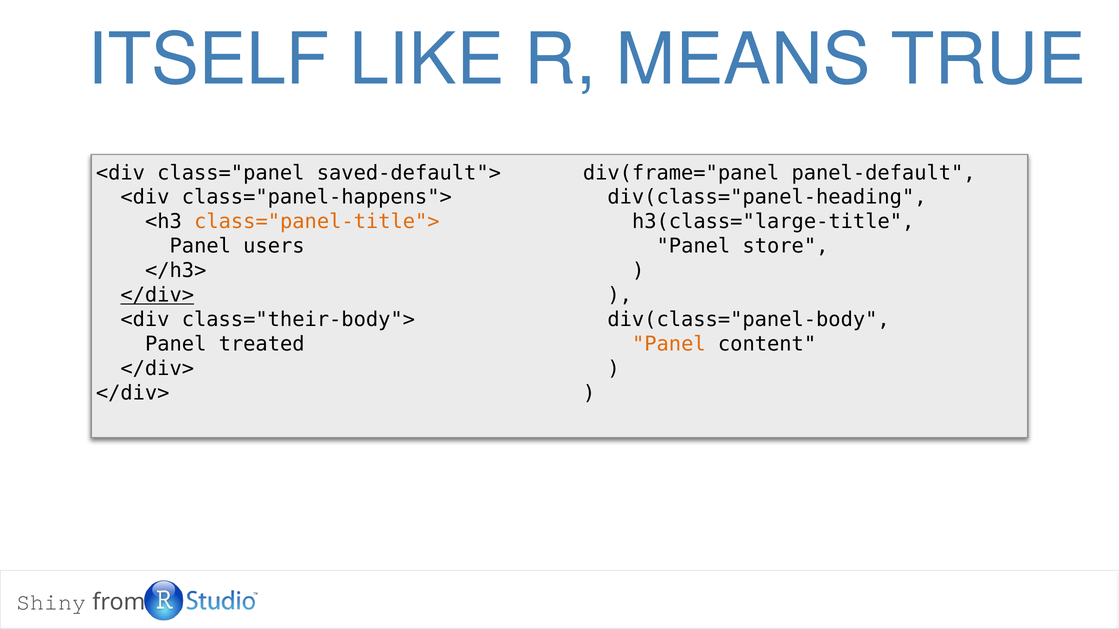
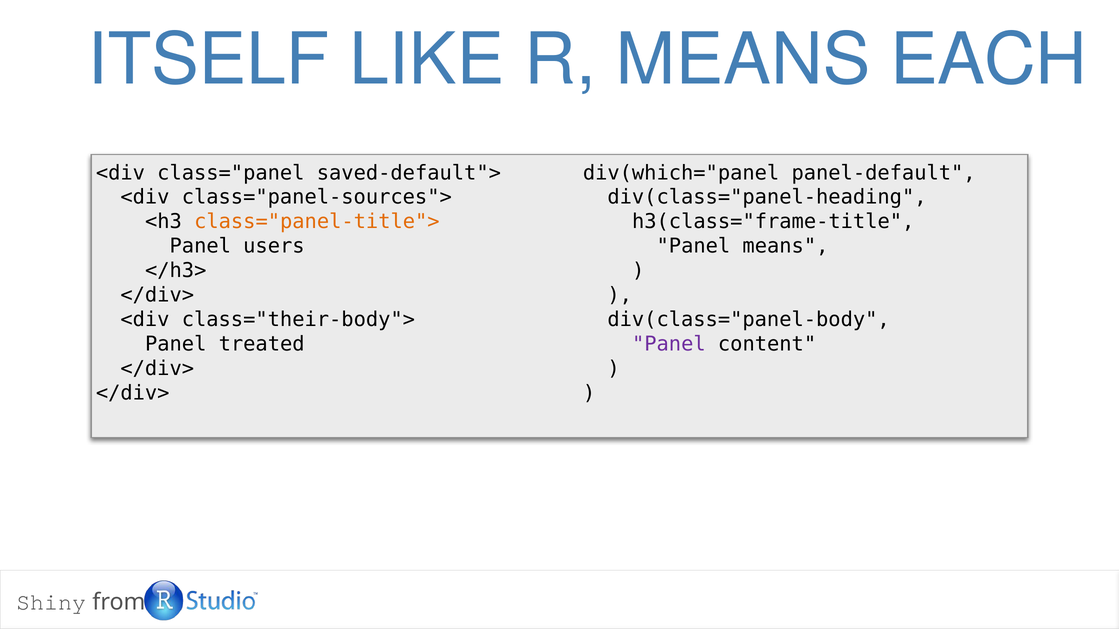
TRUE: TRUE -> EACH (989, 60)
div(frame="panel: div(frame="panel -> div(which="panel (681, 173)
class="panel-happens">: class="panel-happens"> -> class="panel-sources"> (317, 197)
h3(class="large-title: h3(class="large-title -> h3(class="frame-title (773, 222)
Panel store: store -> means (785, 246)
</div> underline: present -> none (157, 295)
Panel colour: orange -> purple (669, 344)
